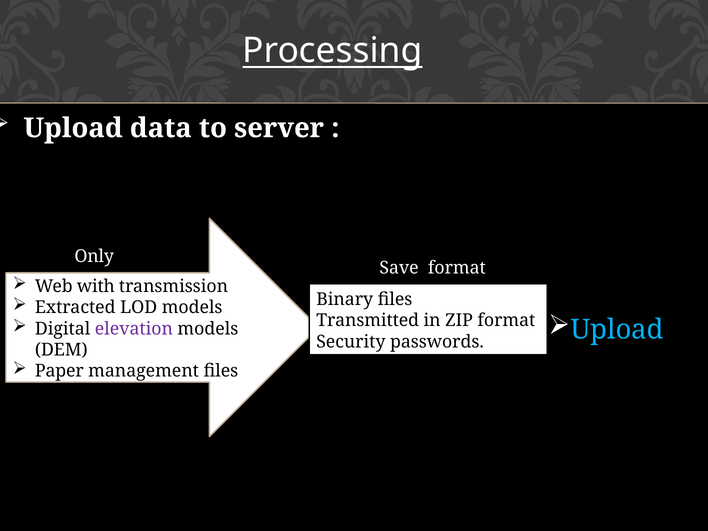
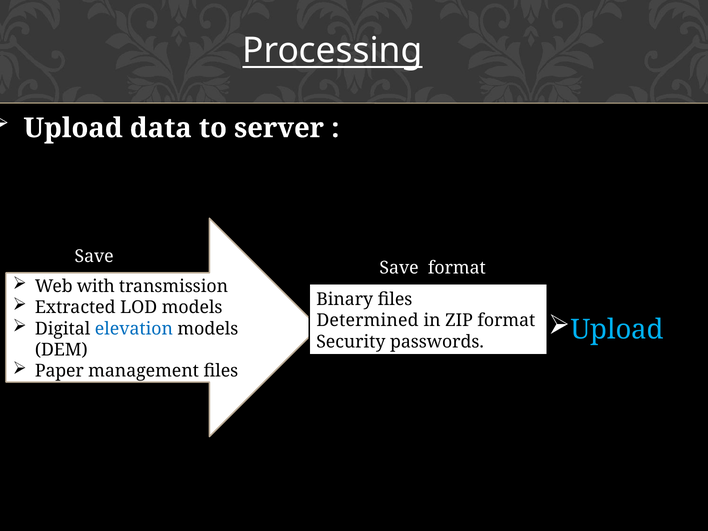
Only: Only -> Save (94, 256)
Transmitted: Transmitted -> Determined (367, 320)
elevation colour: purple -> blue (134, 329)
